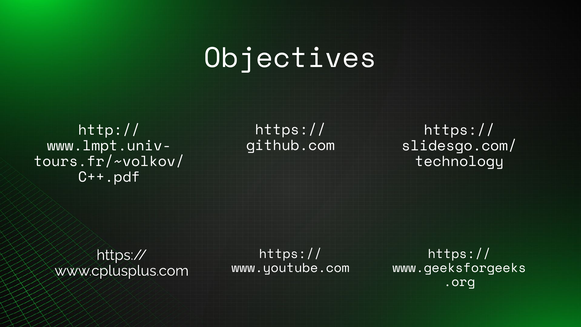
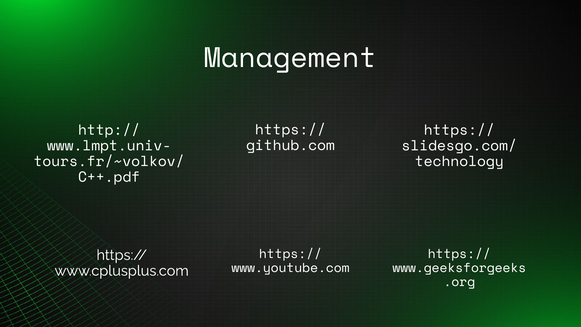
Objectives: Objectives -> Management (290, 58)
